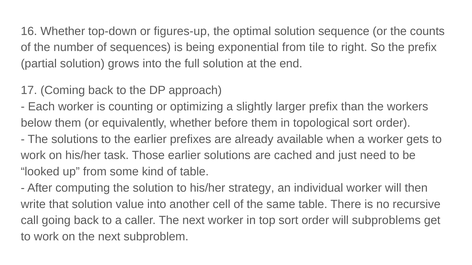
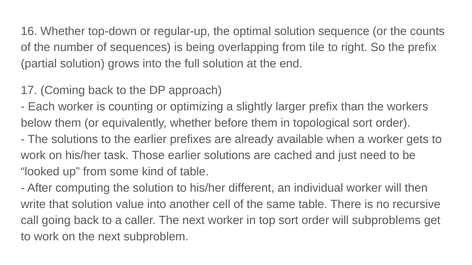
figures-up: figures-up -> regular-up (182, 31)
exponential: exponential -> overlapping (248, 48)
strategy: strategy -> different (251, 188)
